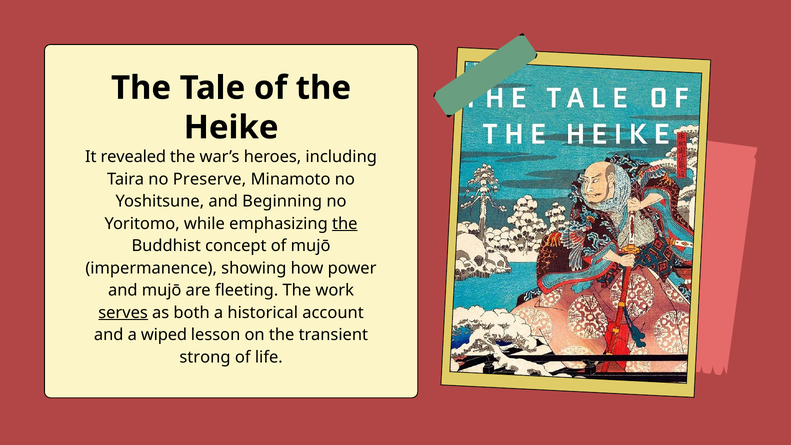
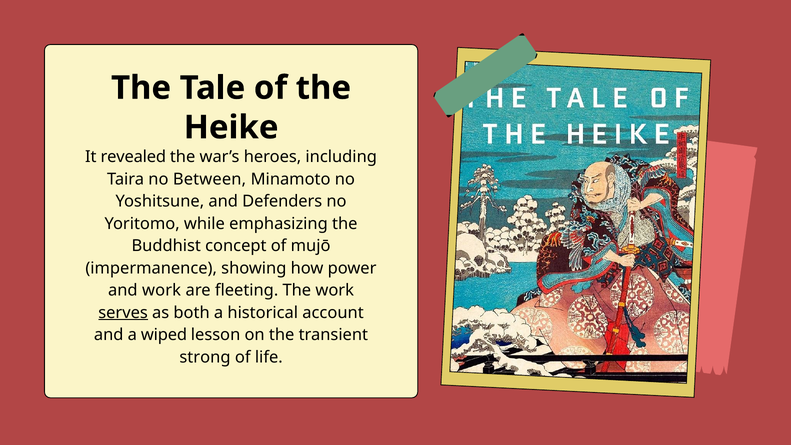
Preserve: Preserve -> Between (210, 179)
Beginning: Beginning -> Defenders (282, 201)
the underline: present -> none (345, 224)
and mujō: mujō -> work (162, 290)
